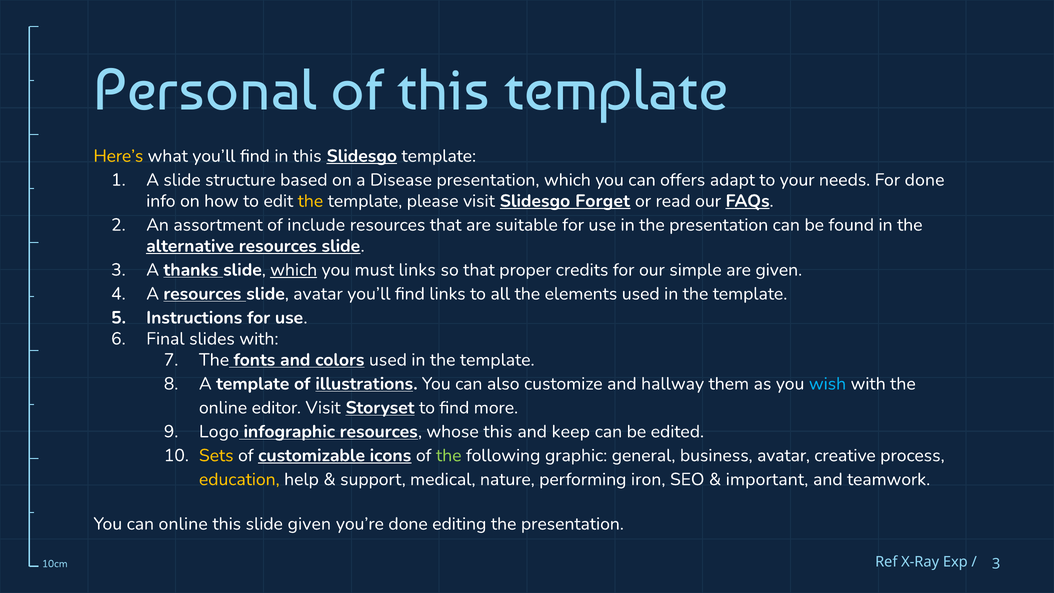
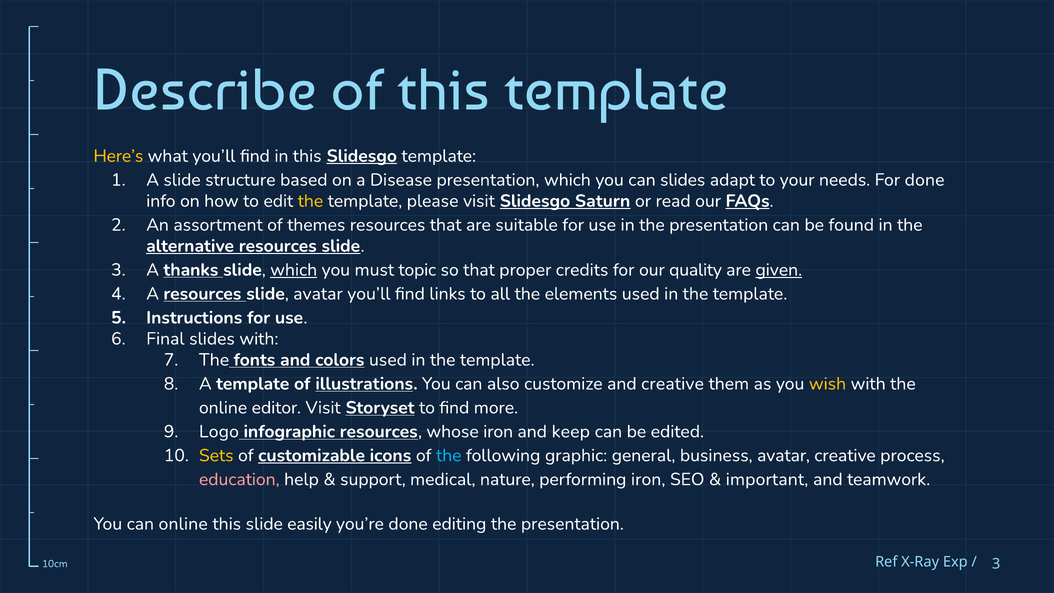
Personal: Personal -> Describe (205, 91)
can offers: offers -> slides (683, 180)
Forget: Forget -> Saturn (603, 201)
include: include -> themes (316, 225)
must links: links -> topic (417, 270)
simple: simple -> quality (696, 270)
given underline: none -> present (779, 270)
and hallway: hallway -> creative (673, 384)
wish colour: light blue -> yellow (827, 384)
whose this: this -> iron (498, 431)
the colour: light green -> light blue (449, 455)
education colour: yellow -> pink (239, 479)
slide given: given -> easily (309, 524)
